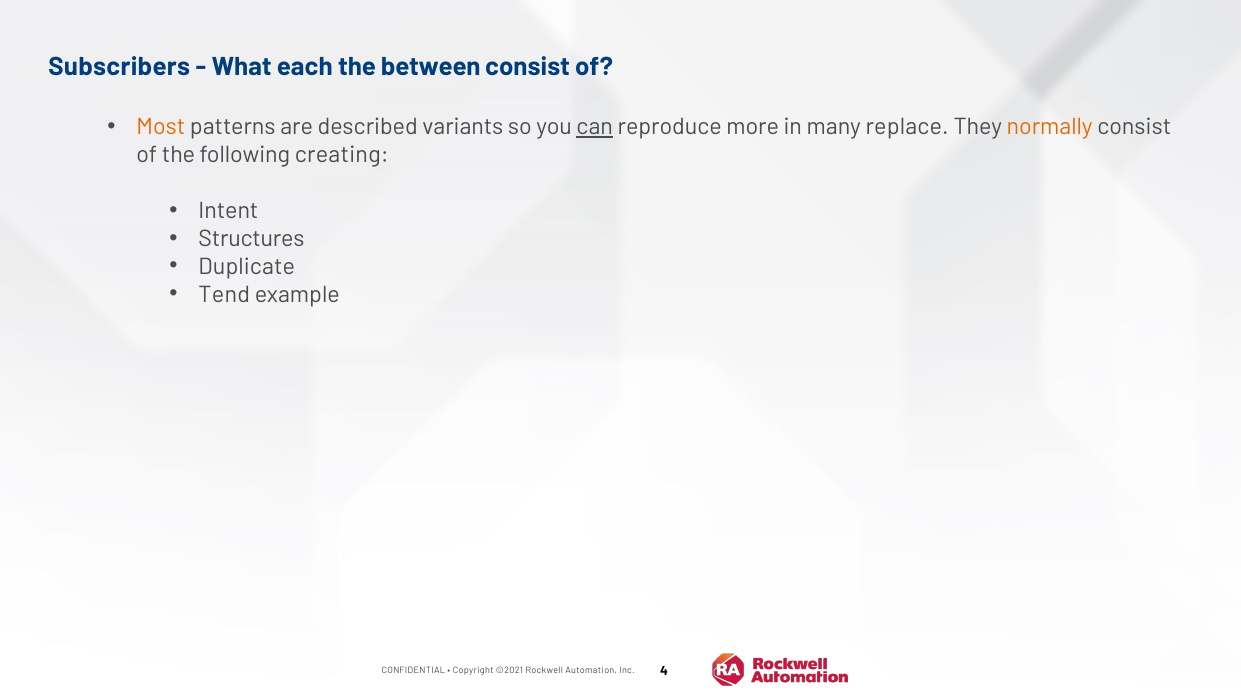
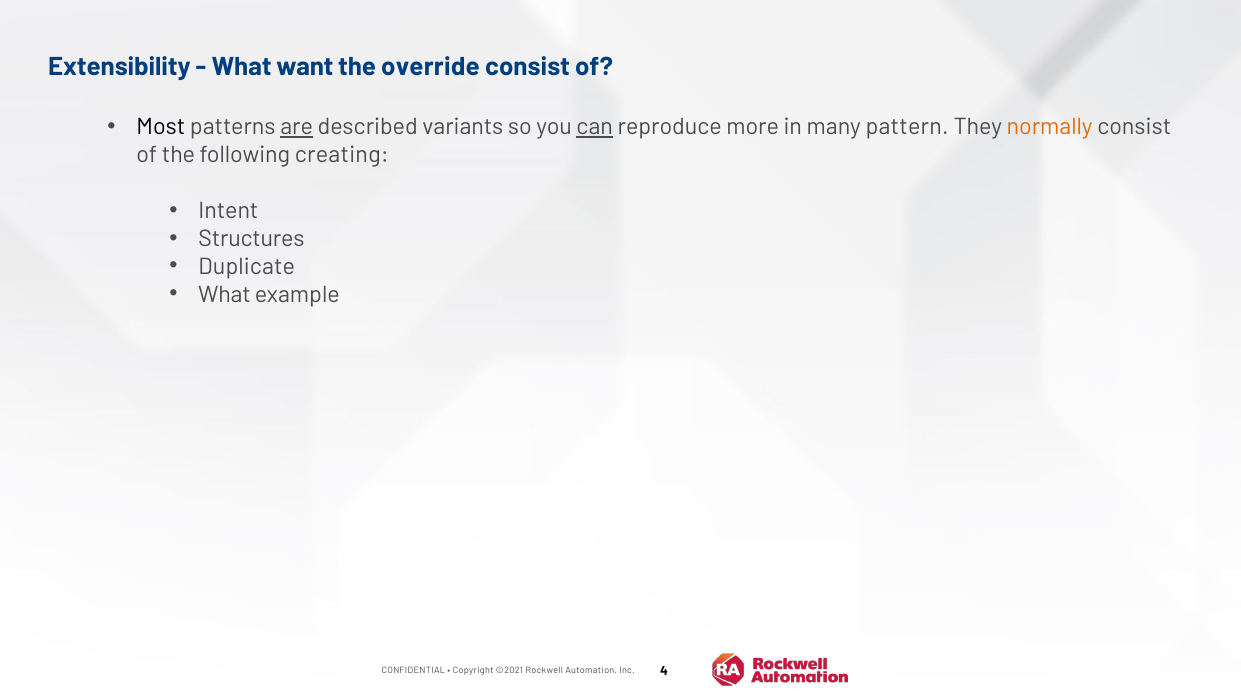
Subscribers: Subscribers -> Extensibility (119, 67)
each: each -> want (305, 67)
between: between -> override (431, 67)
Most colour: orange -> black (161, 127)
are underline: none -> present (297, 127)
replace: replace -> pattern (907, 127)
Tend: Tend -> What (224, 294)
